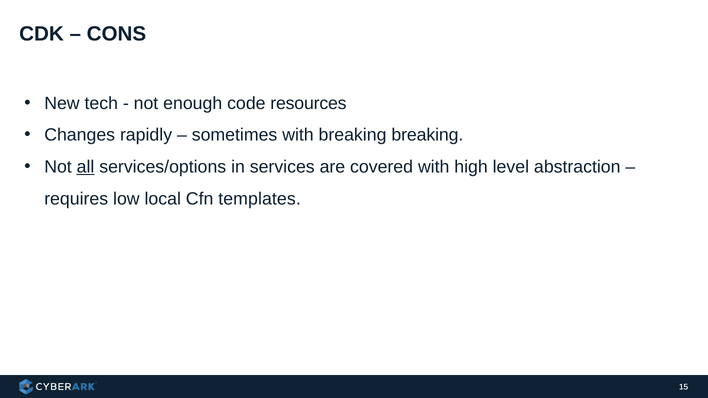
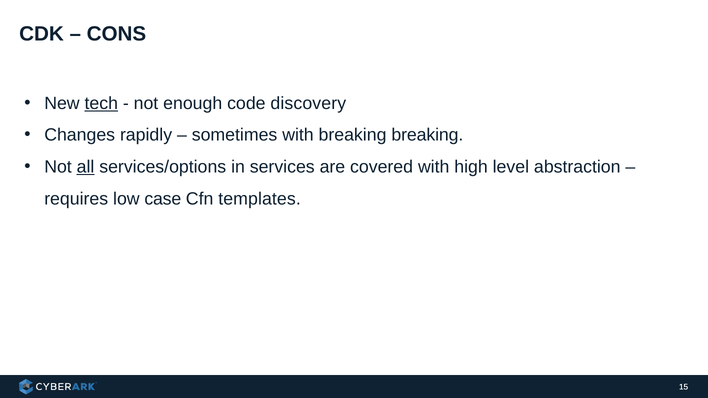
tech underline: none -> present (101, 103)
resources: resources -> discovery (308, 103)
local: local -> case (163, 199)
